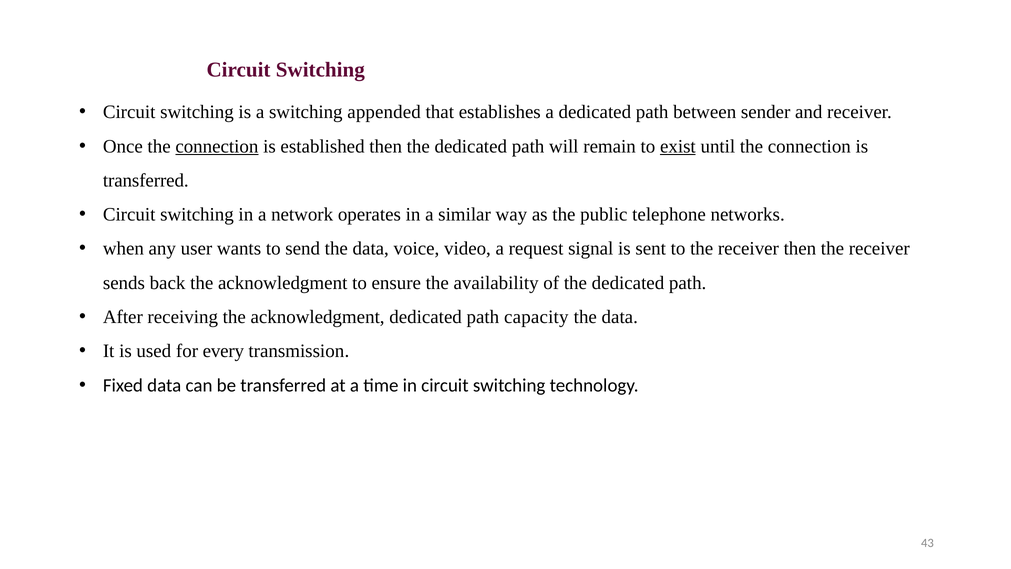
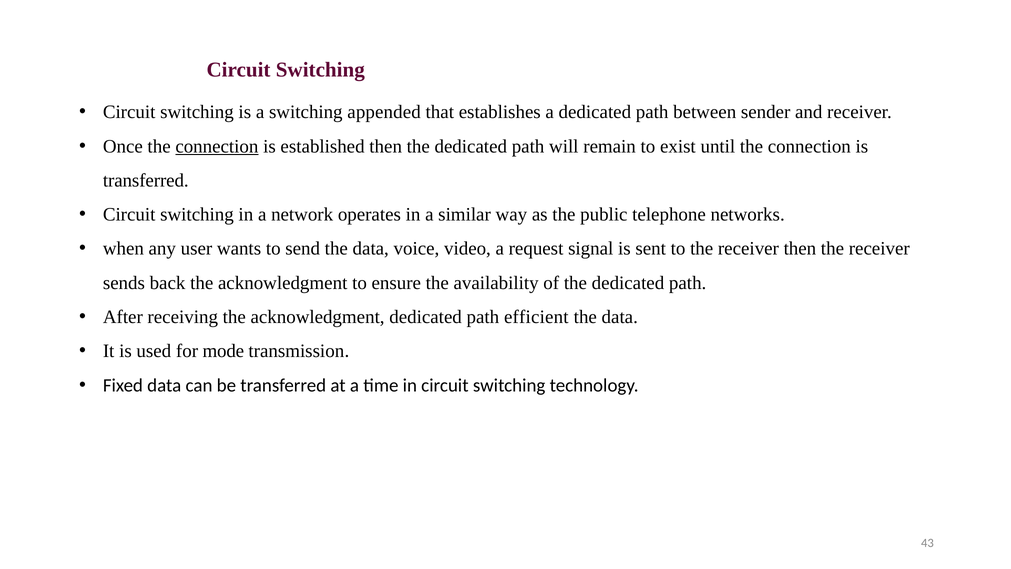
exist underline: present -> none (678, 146)
capacity: capacity -> efficient (536, 317)
every: every -> mode (223, 351)
